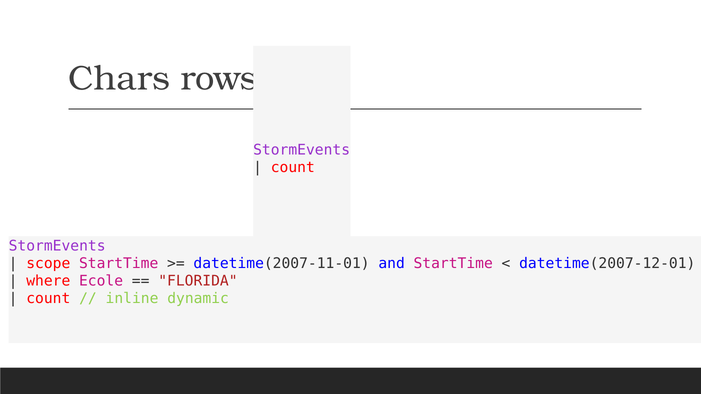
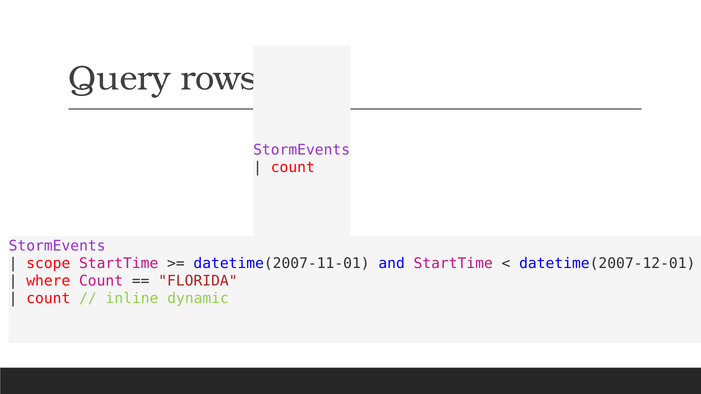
Chars: Chars -> Query (120, 79)
where Ecole: Ecole -> Count (101, 281)
